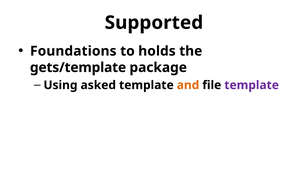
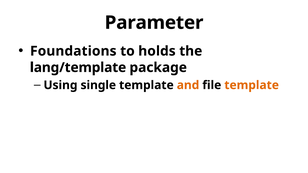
Supported: Supported -> Parameter (154, 23)
gets/template: gets/template -> lang/template (78, 68)
asked: asked -> single (98, 85)
template colour: purple -> orange (252, 85)
